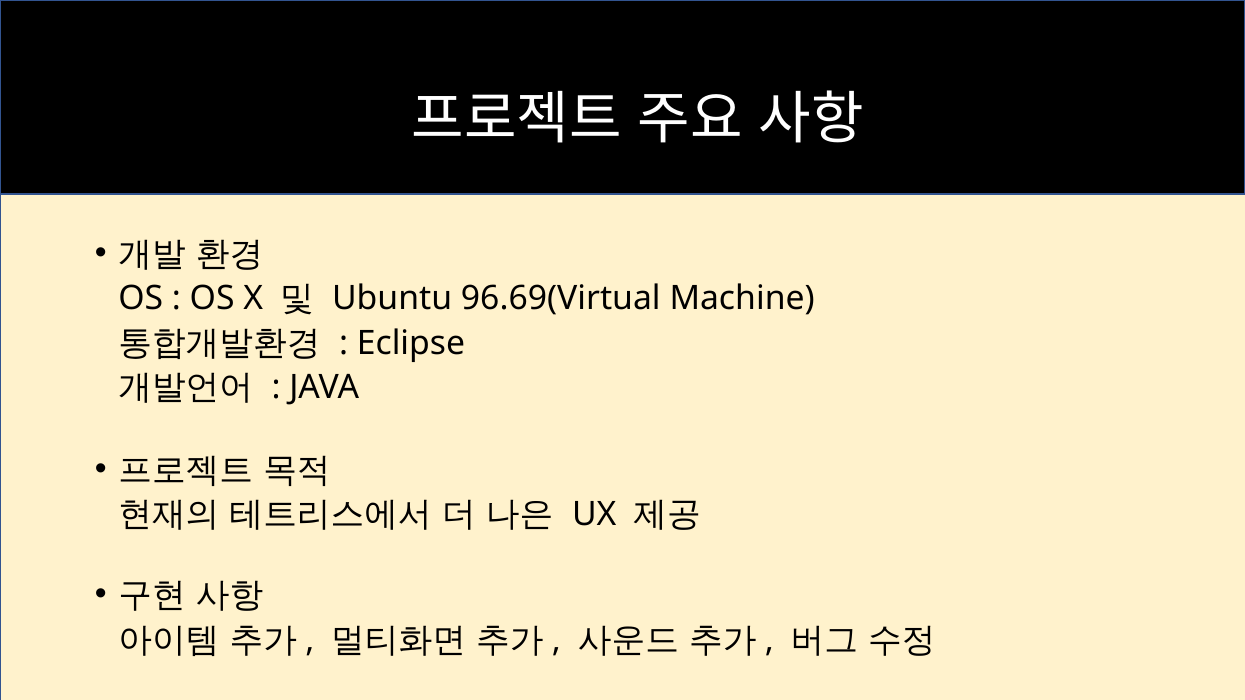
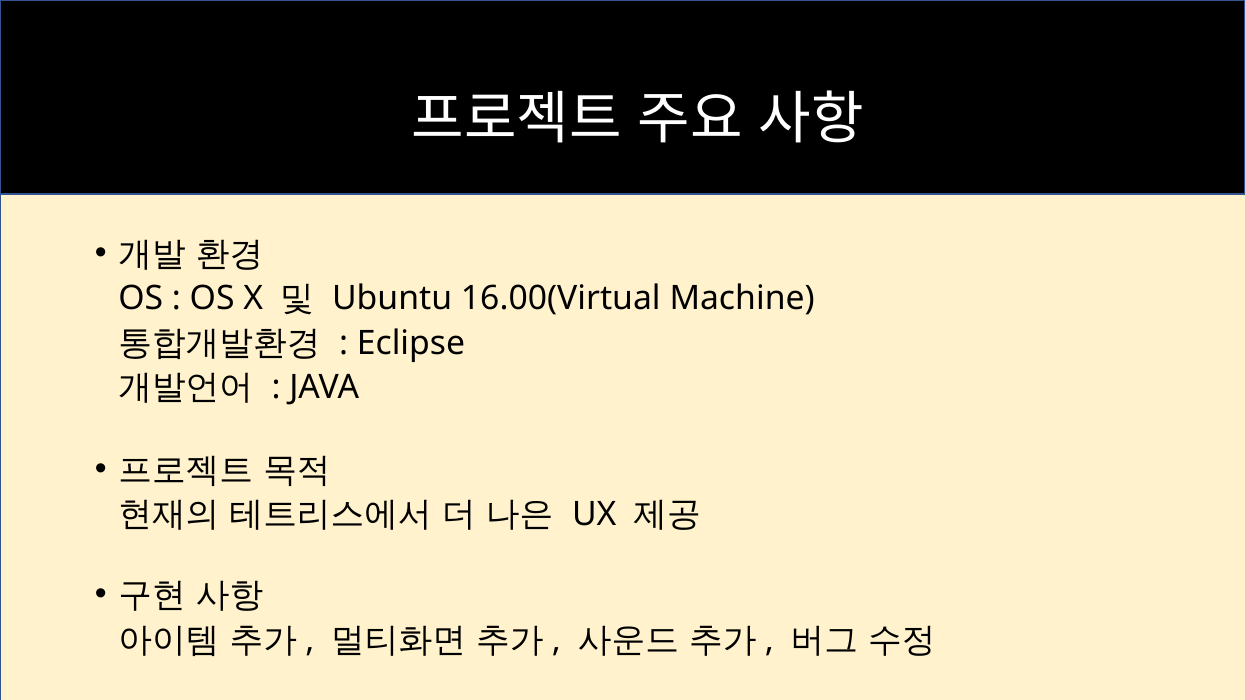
96.69(Virtual: 96.69(Virtual -> 16.00(Virtual (561, 299)
